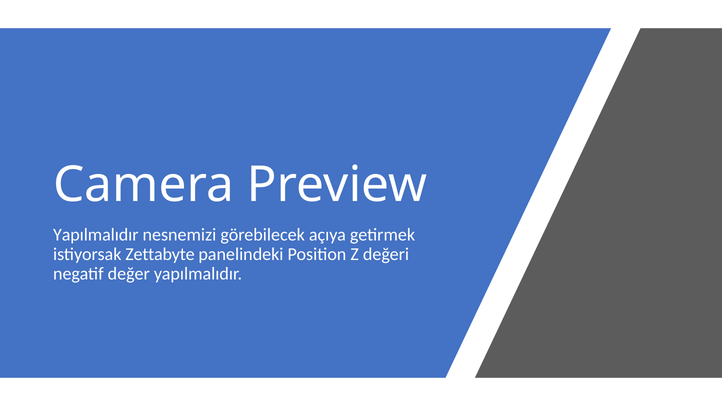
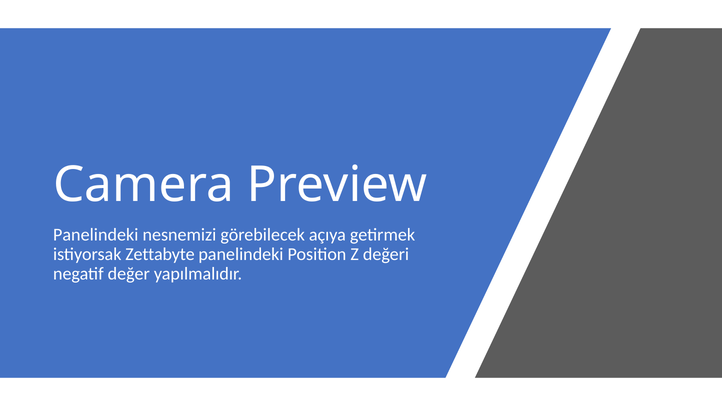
Yapılmalıdır: Yapılmalıdır -> Panelindeki (96, 235)
